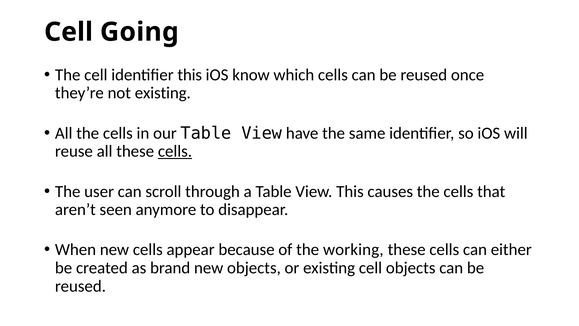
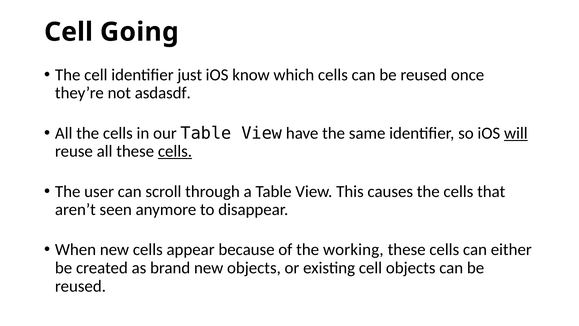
identifier this: this -> just (190, 75)
not existing: existing -> asdasdf (163, 93)
will underline: none -> present (516, 133)
